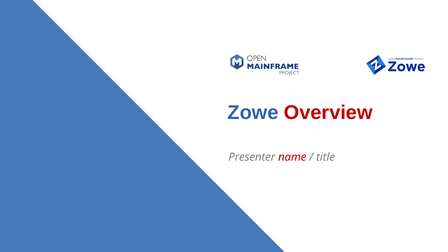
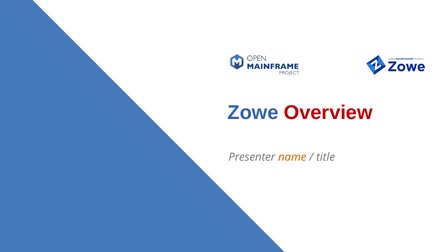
name colour: red -> orange (292, 157)
